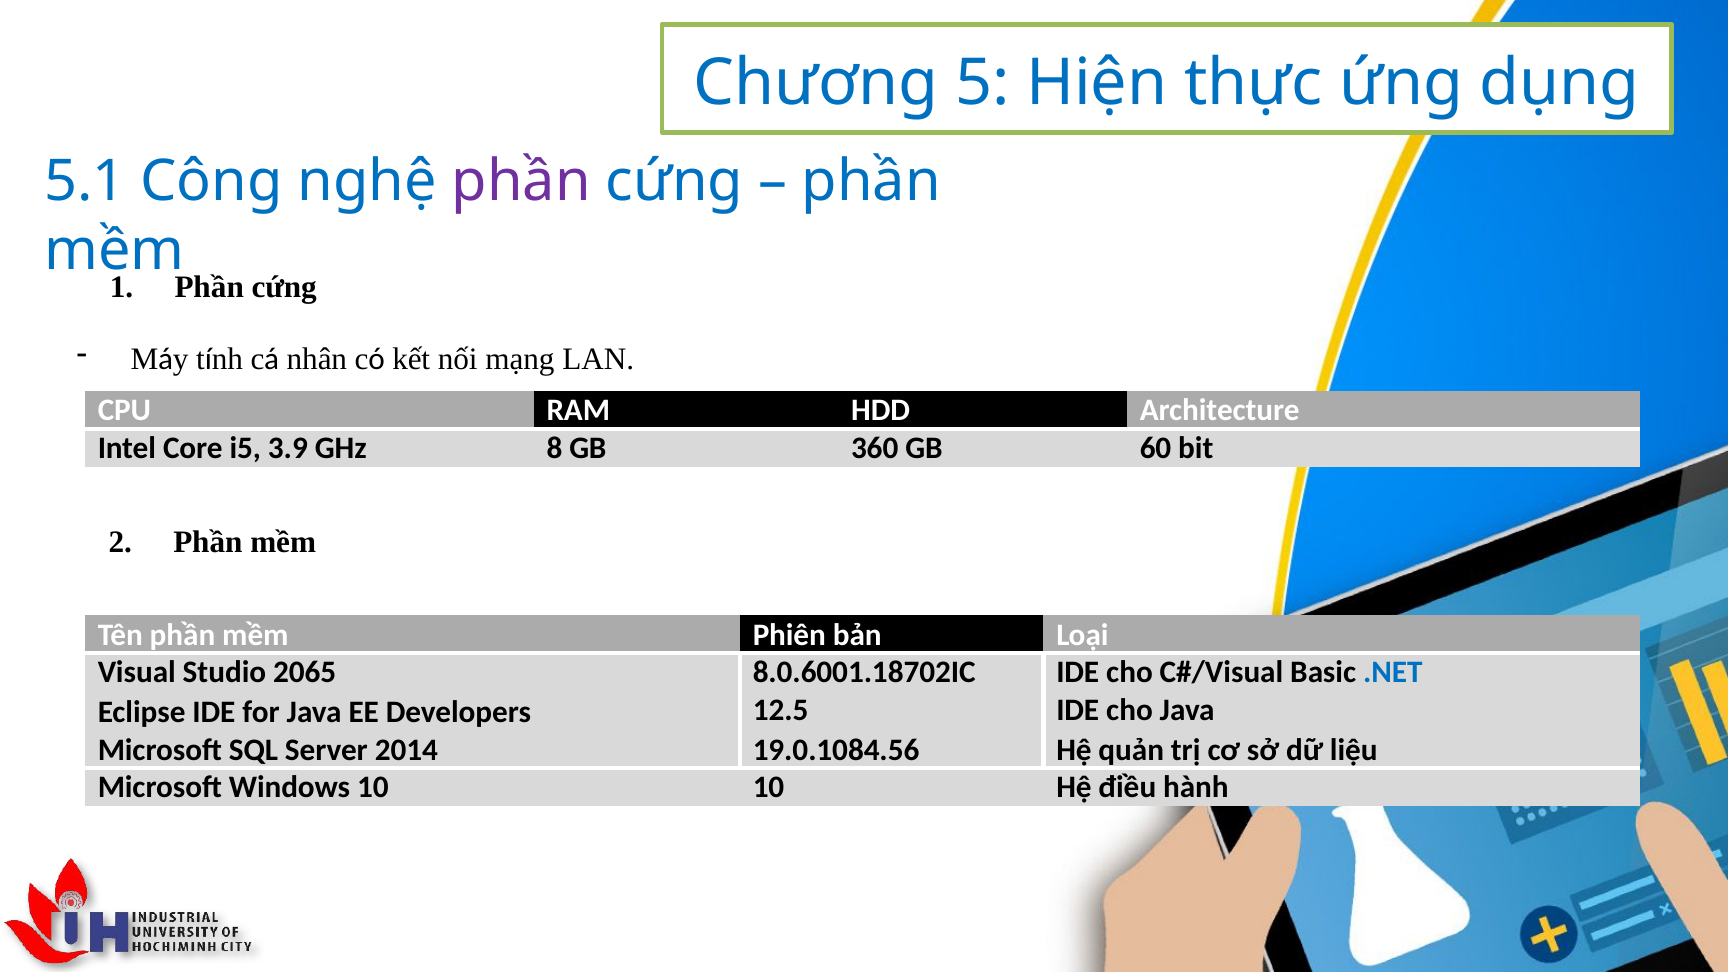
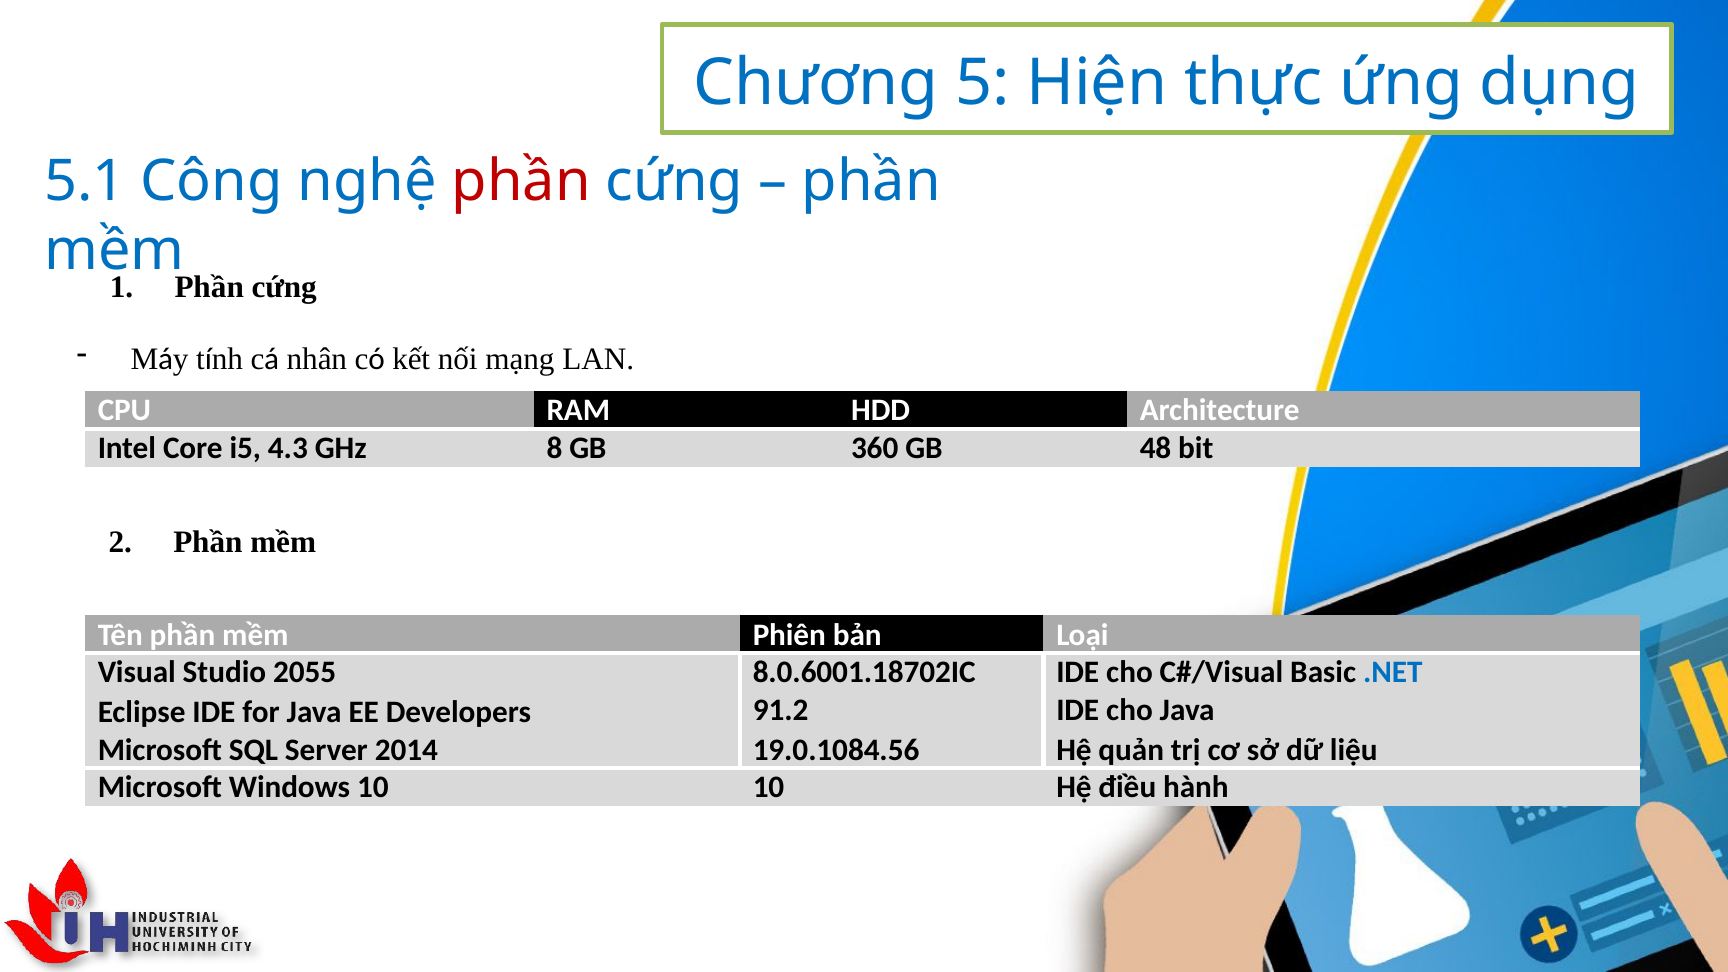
phần colour: purple -> red (521, 181)
3.9: 3.9 -> 4.3 (288, 448)
60: 60 -> 48 (1156, 448)
2065: 2065 -> 2055 (305, 672)
12.5: 12.5 -> 91.2 (781, 710)
